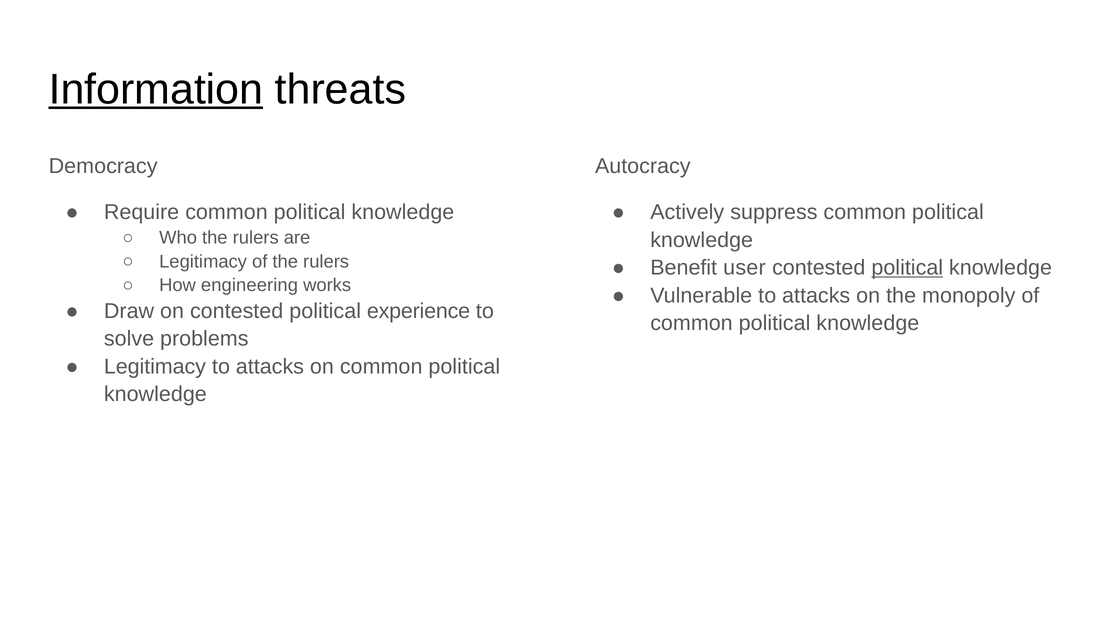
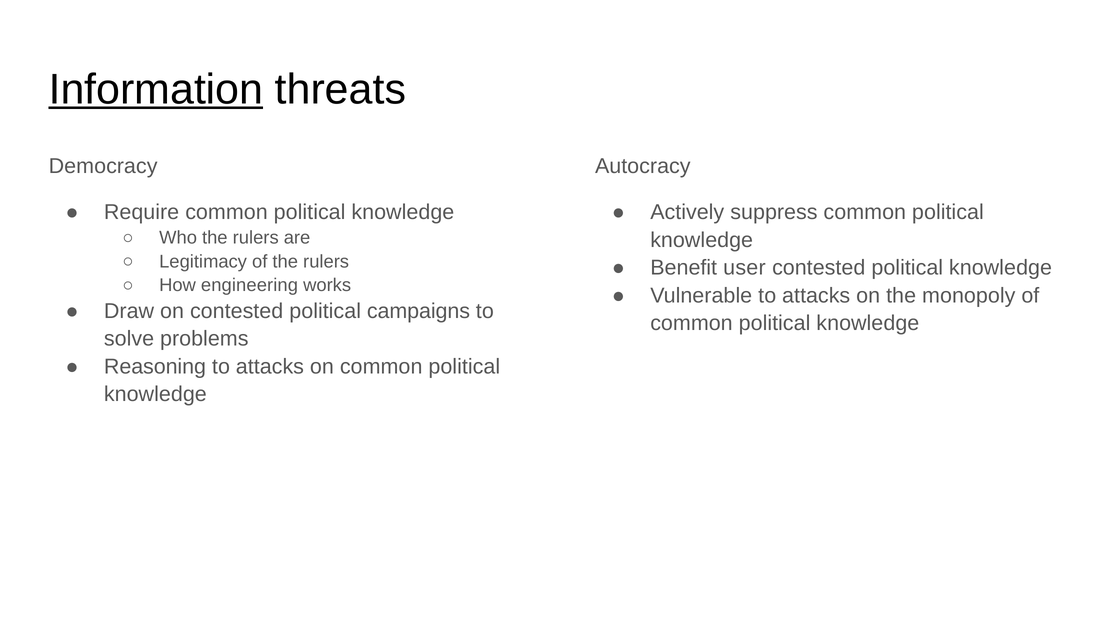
political underline: present -> none (907, 268)
experience: experience -> campaigns (418, 311)
Legitimacy: Legitimacy -> Reasoning (155, 367)
